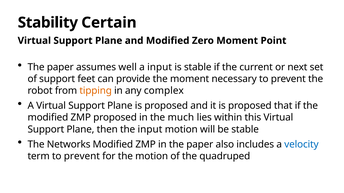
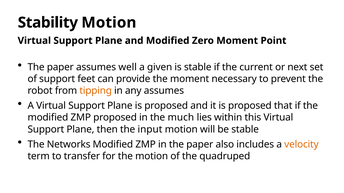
Stability Certain: Certain -> Motion (109, 23)
a input: input -> given (160, 67)
any complex: complex -> assumes (164, 91)
velocity colour: blue -> orange (301, 145)
term to prevent: prevent -> transfer (82, 156)
